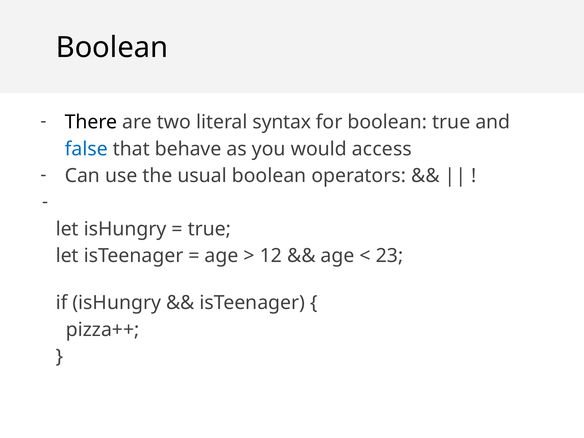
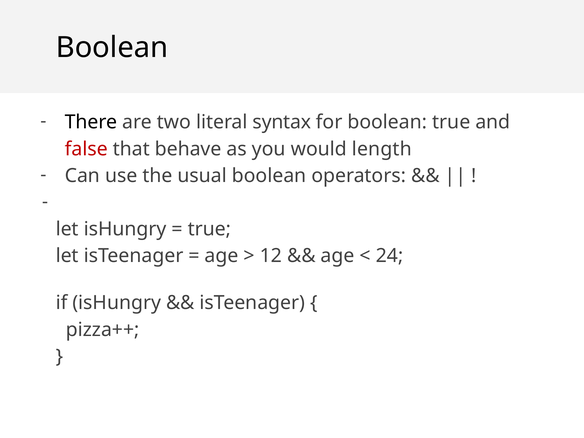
false colour: blue -> red (86, 149)
access: access -> length (382, 149)
23: 23 -> 24 (389, 256)
